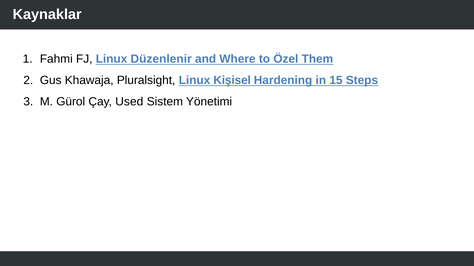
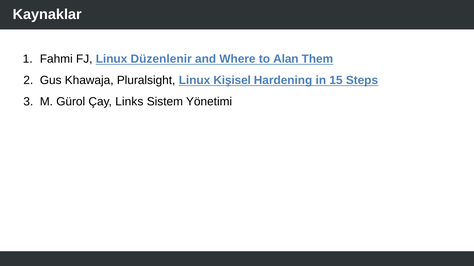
Özel: Özel -> Alan (286, 59)
Used: Used -> Links (129, 102)
